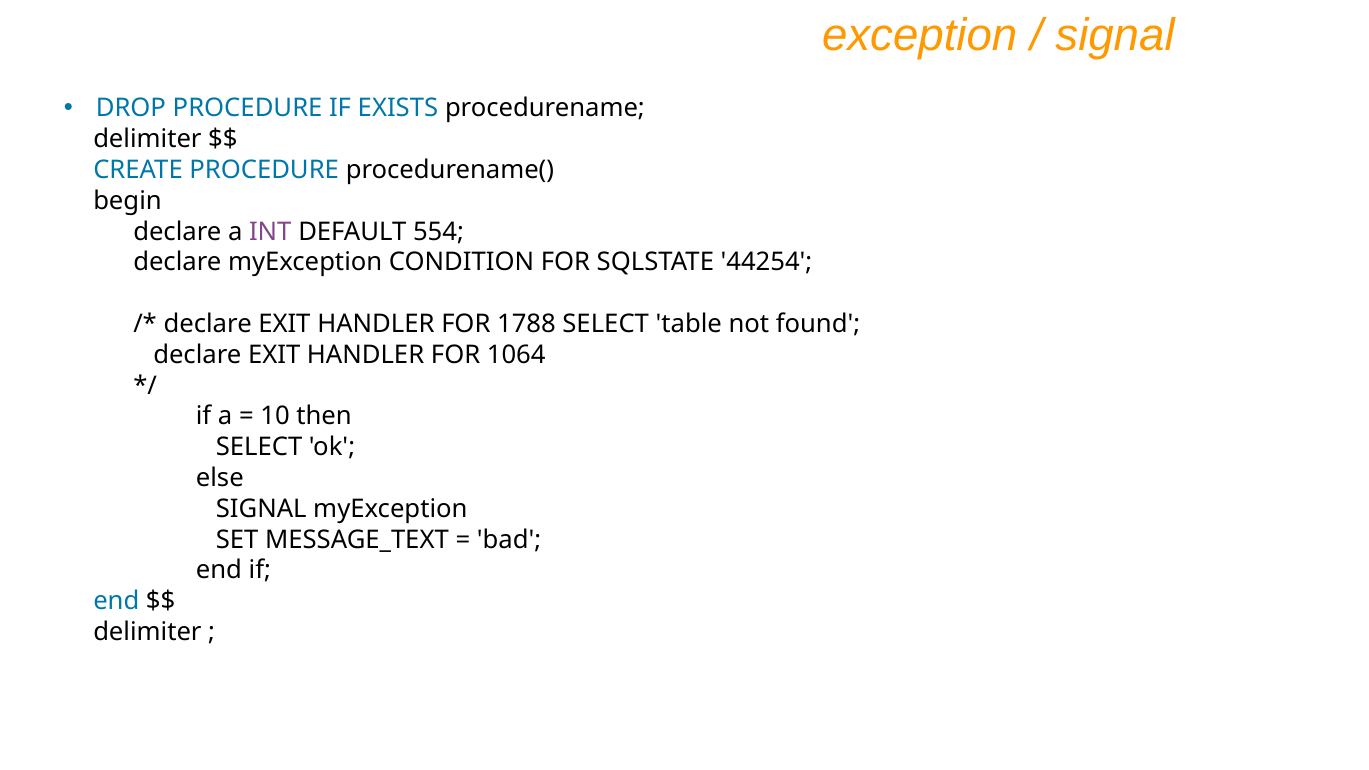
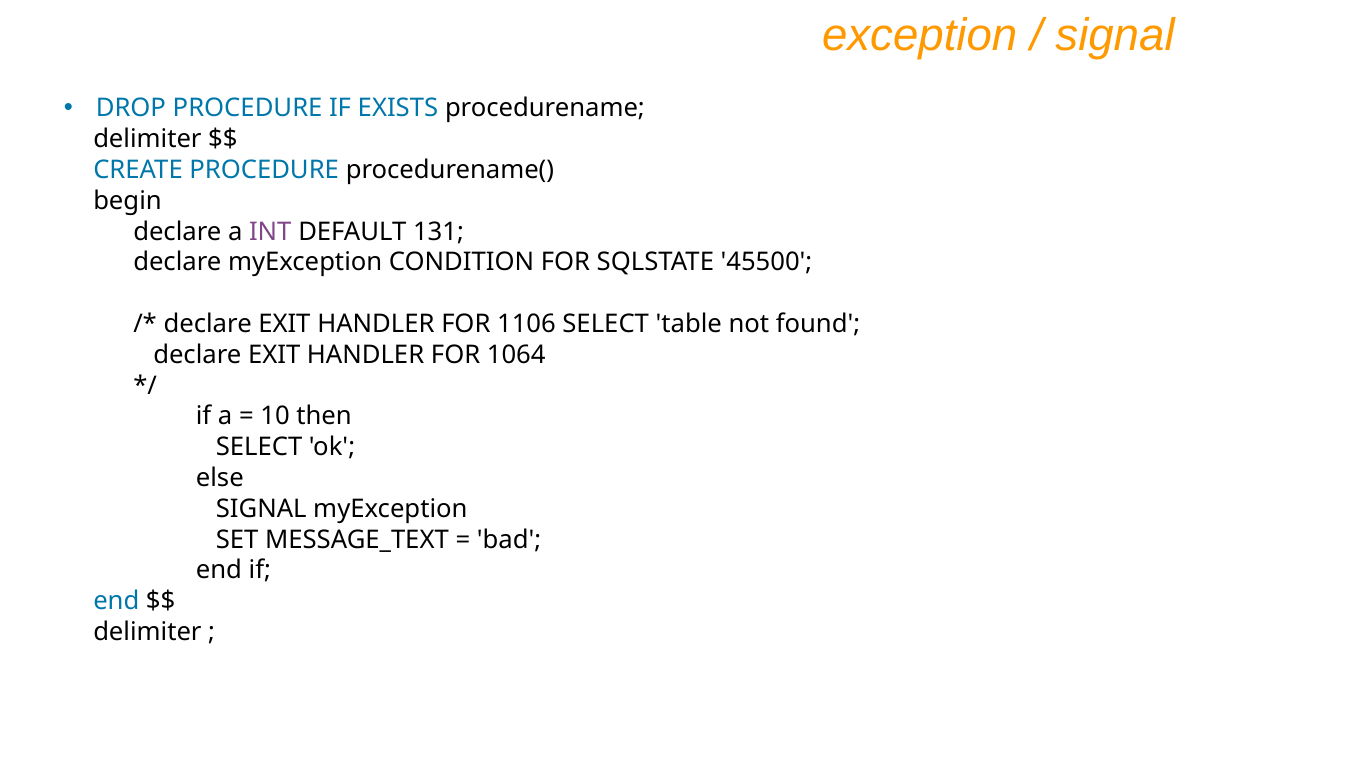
554: 554 -> 131 (438, 232)
44254: 44254 -> 45500 (767, 262)
1788: 1788 -> 1106 (527, 324)
